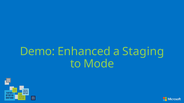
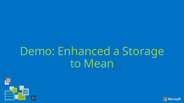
Staging: Staging -> Storage (143, 52)
Mode: Mode -> Mean (99, 64)
